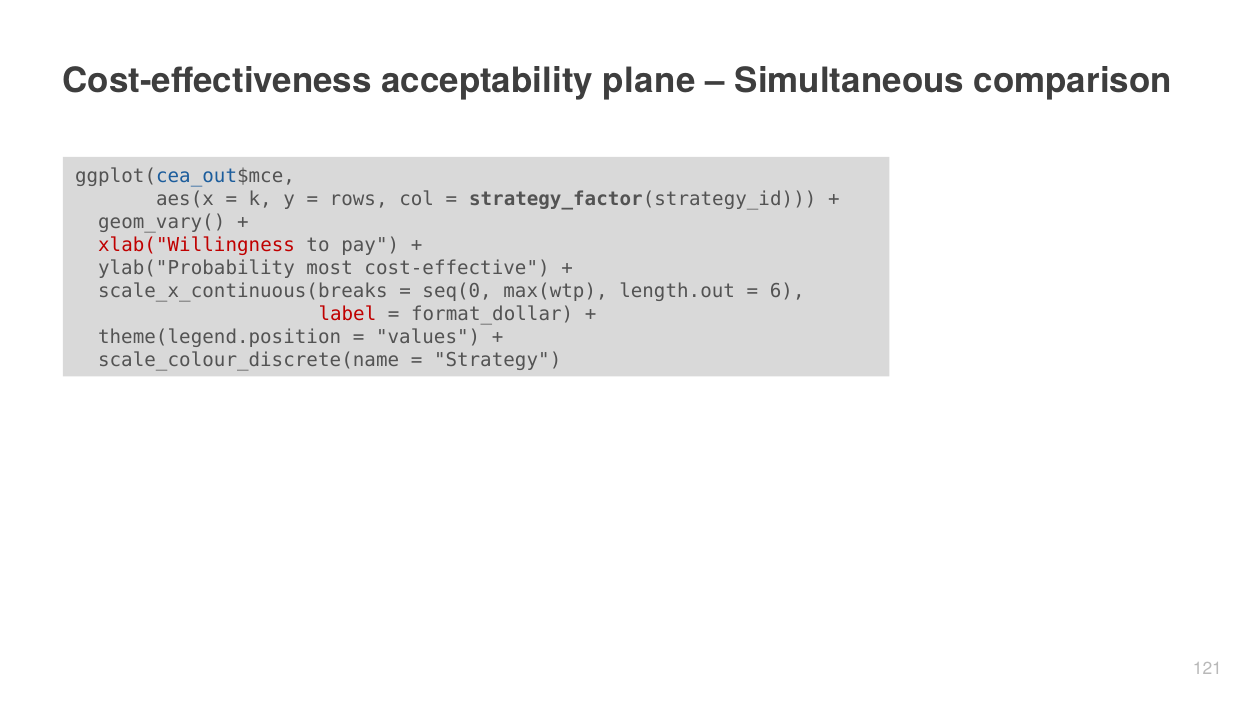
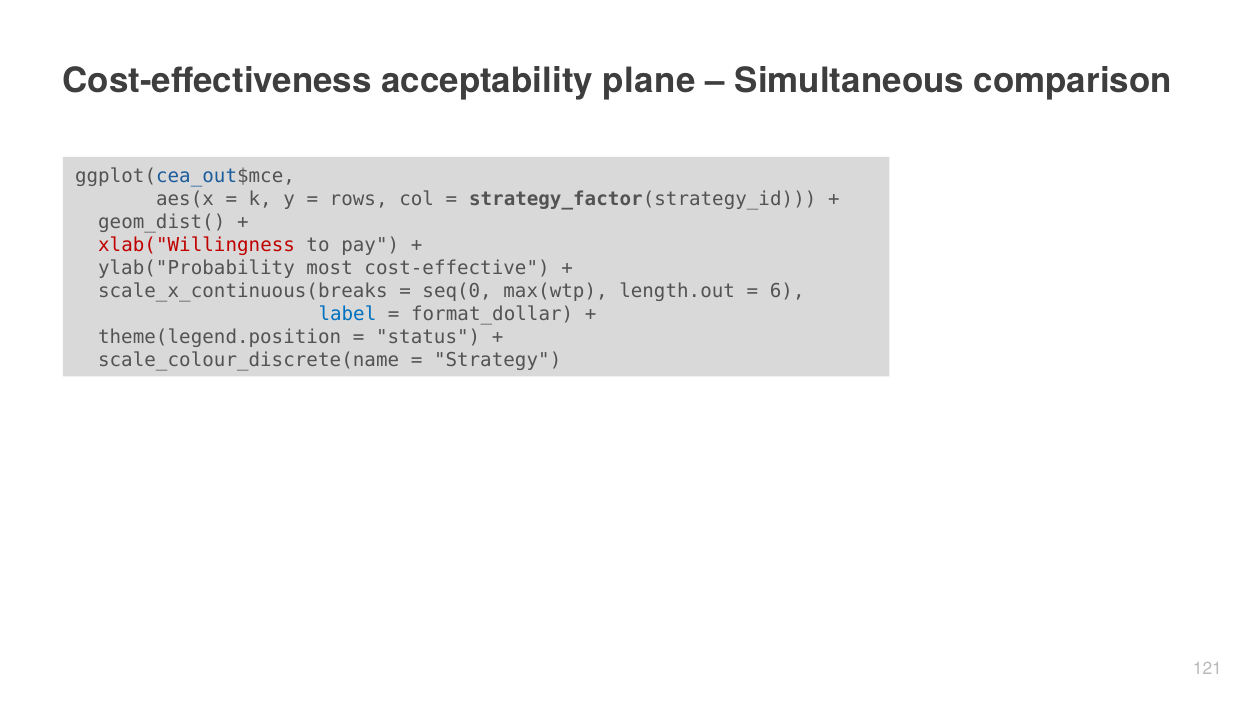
geom_vary(: geom_vary( -> geom_dist( (162, 222)
label colour: red -> blue (347, 314)
values: values -> status (428, 337)
